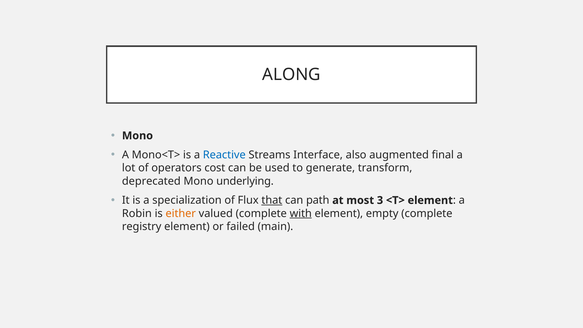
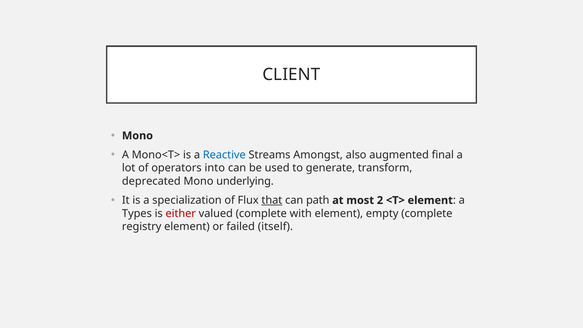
ALONG: ALONG -> CLIENT (291, 74)
Interface: Interface -> Amongst (318, 155)
cost: cost -> into (215, 168)
3: 3 -> 2 (380, 200)
Robin: Robin -> Types (137, 213)
either colour: orange -> red (181, 213)
with underline: present -> none (301, 213)
main: main -> itself (275, 227)
